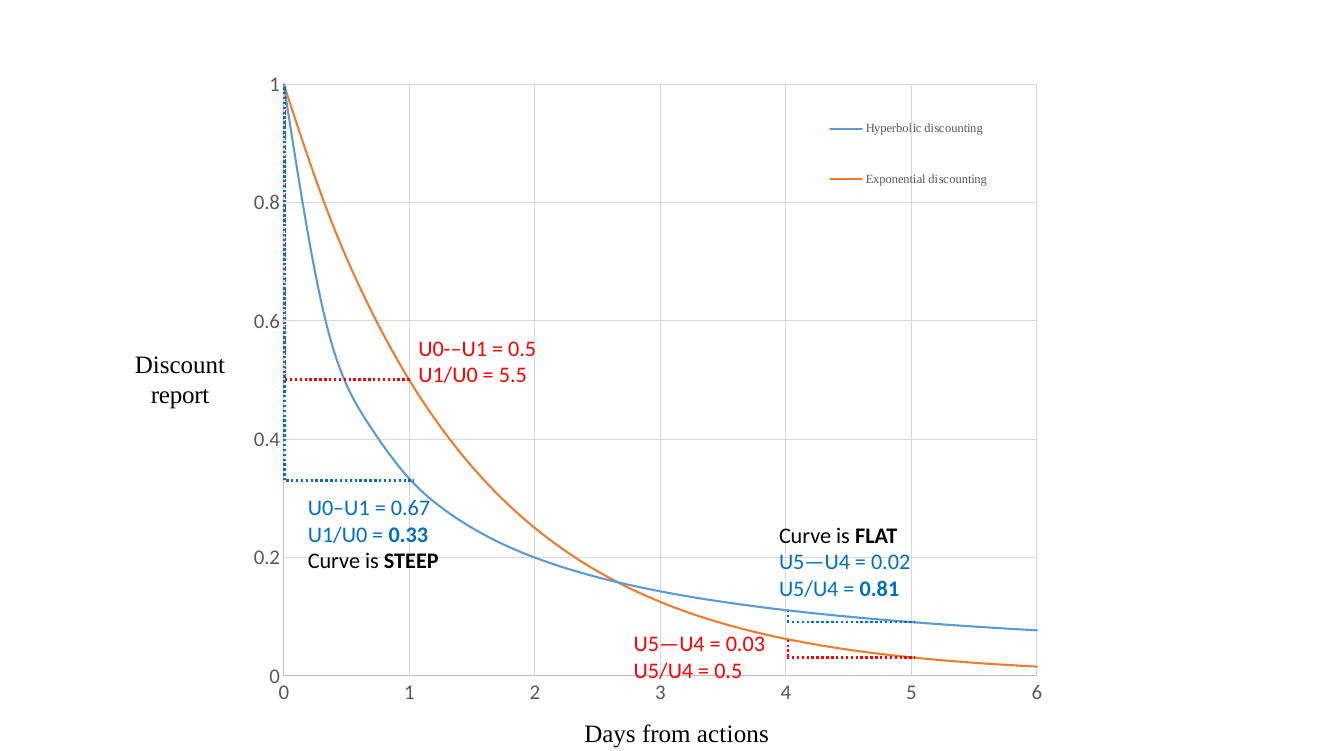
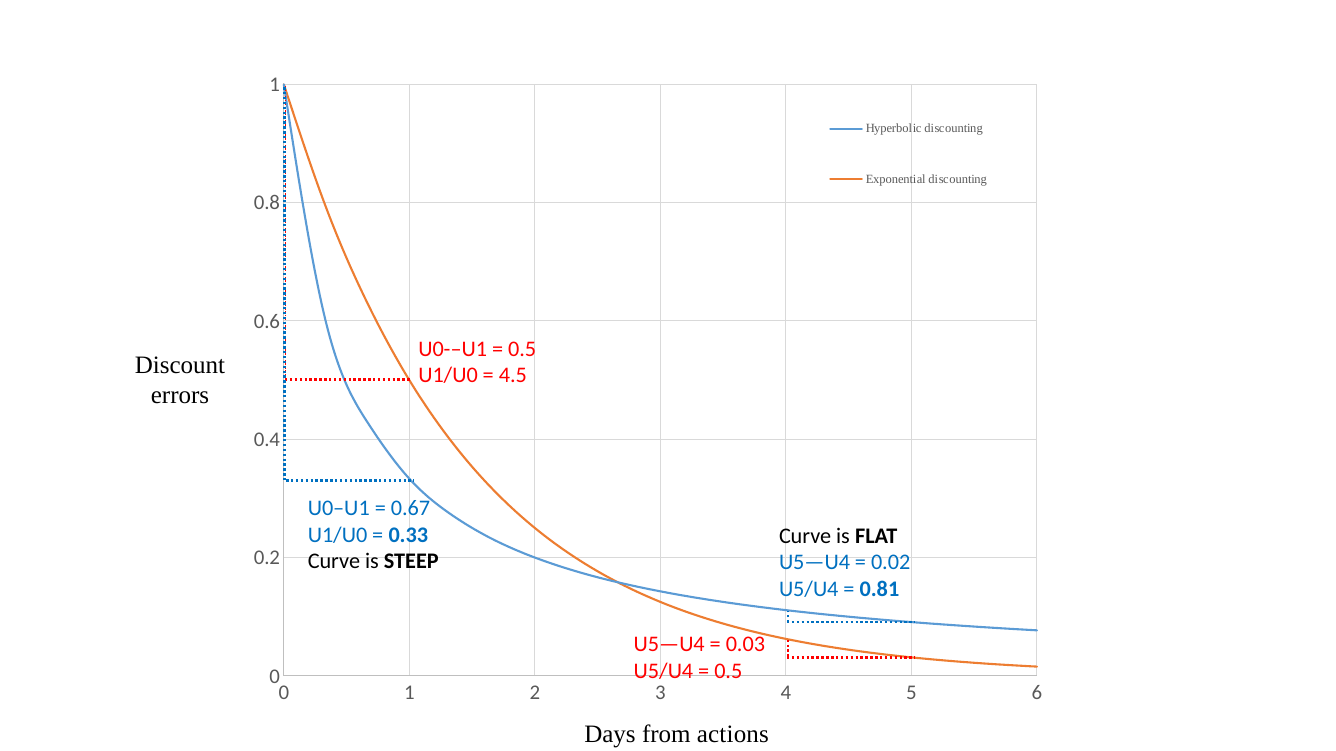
5.5: 5.5 -> 4.5 (513, 376)
report: report -> errors (180, 396)
